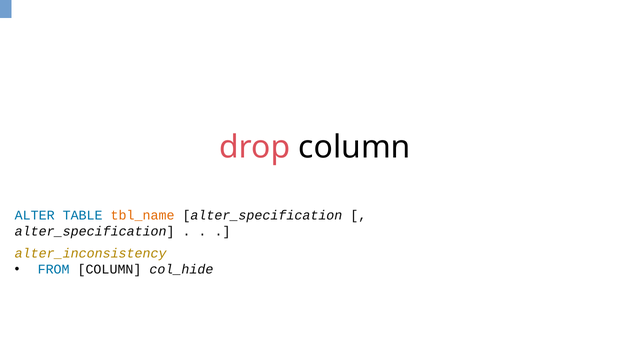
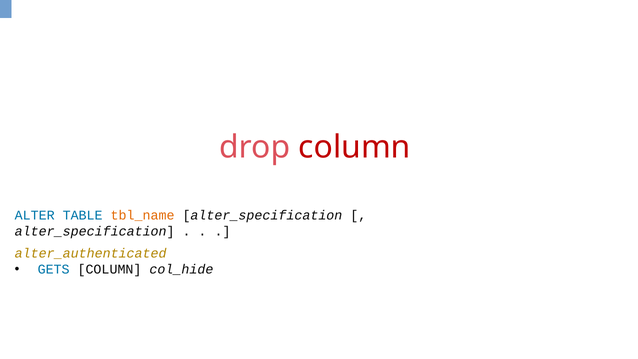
column colour: black -> red (355, 147)
alter_inconsistency: alter_inconsistency -> alter_authenticated (91, 253)
FROM: FROM -> GETS (54, 269)
